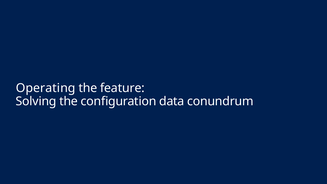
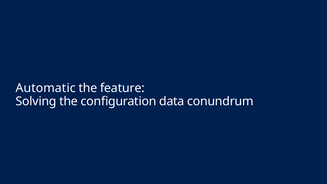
Operating: Operating -> Automatic (46, 88)
